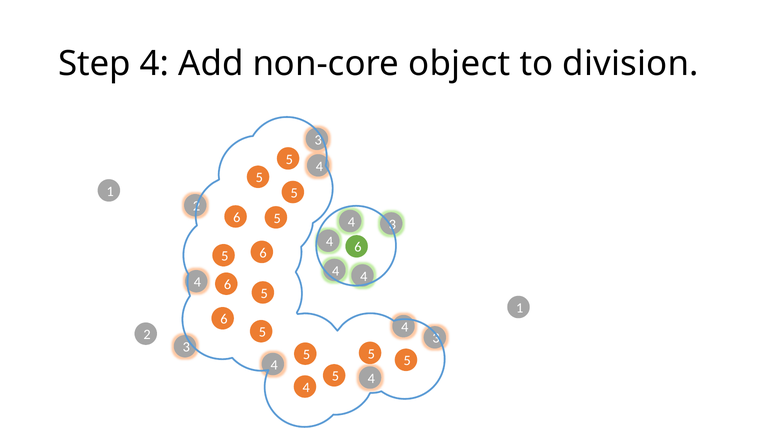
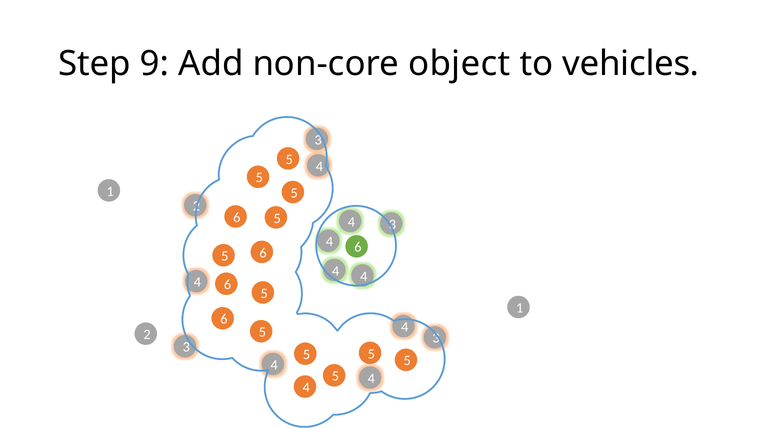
Step 4: 4 -> 9 (155, 64)
division: division -> vehicles (631, 64)
